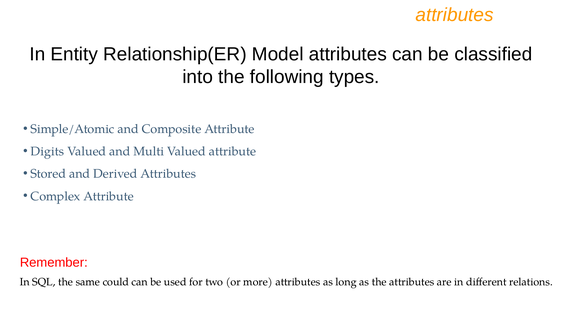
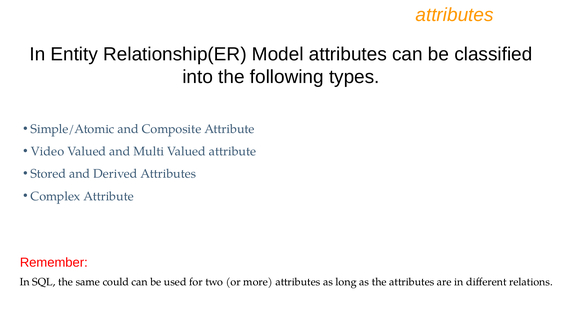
Digits: Digits -> Video (47, 152)
